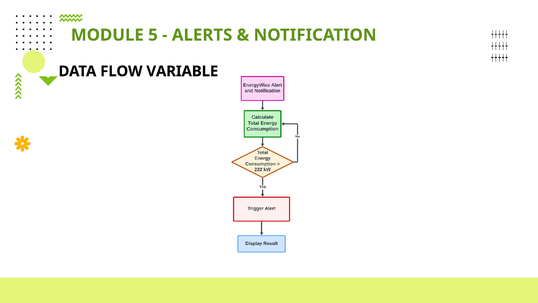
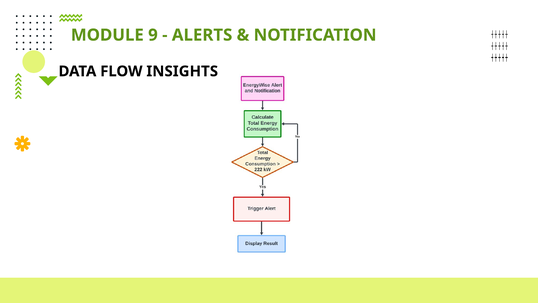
5: 5 -> 9 (153, 35)
VARIABLE: VARIABLE -> INSIGHTS (182, 71)
